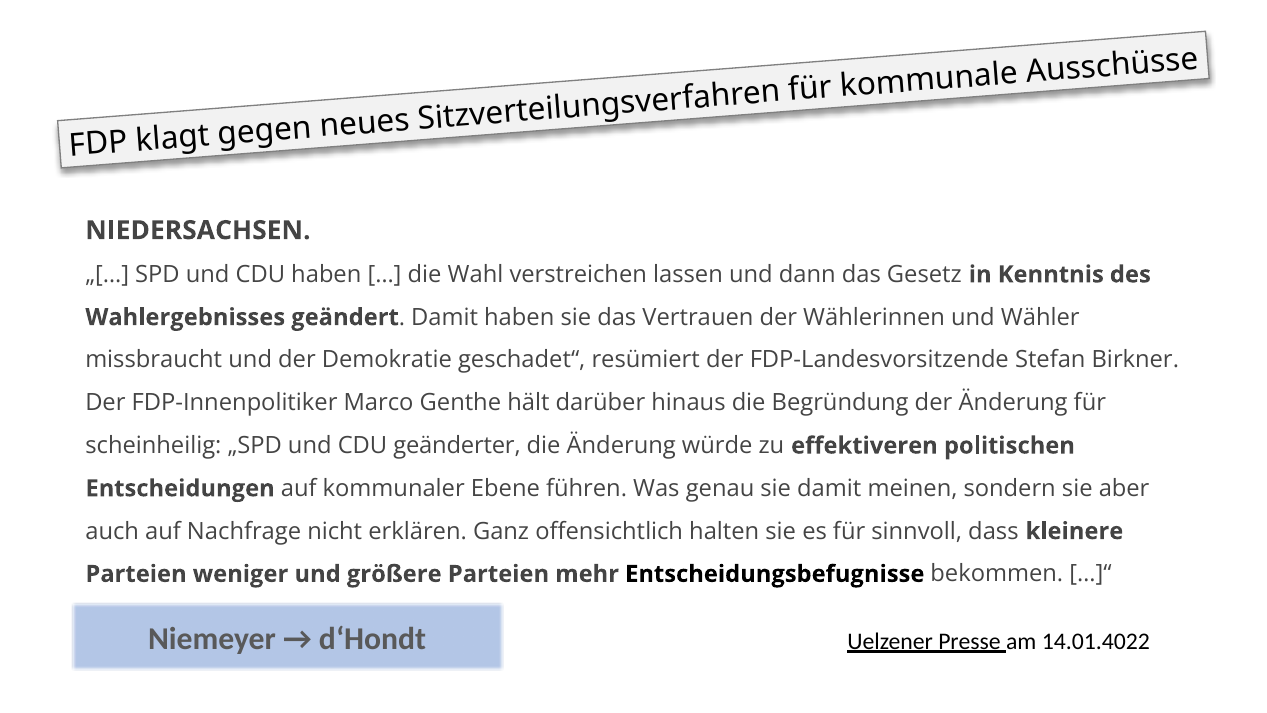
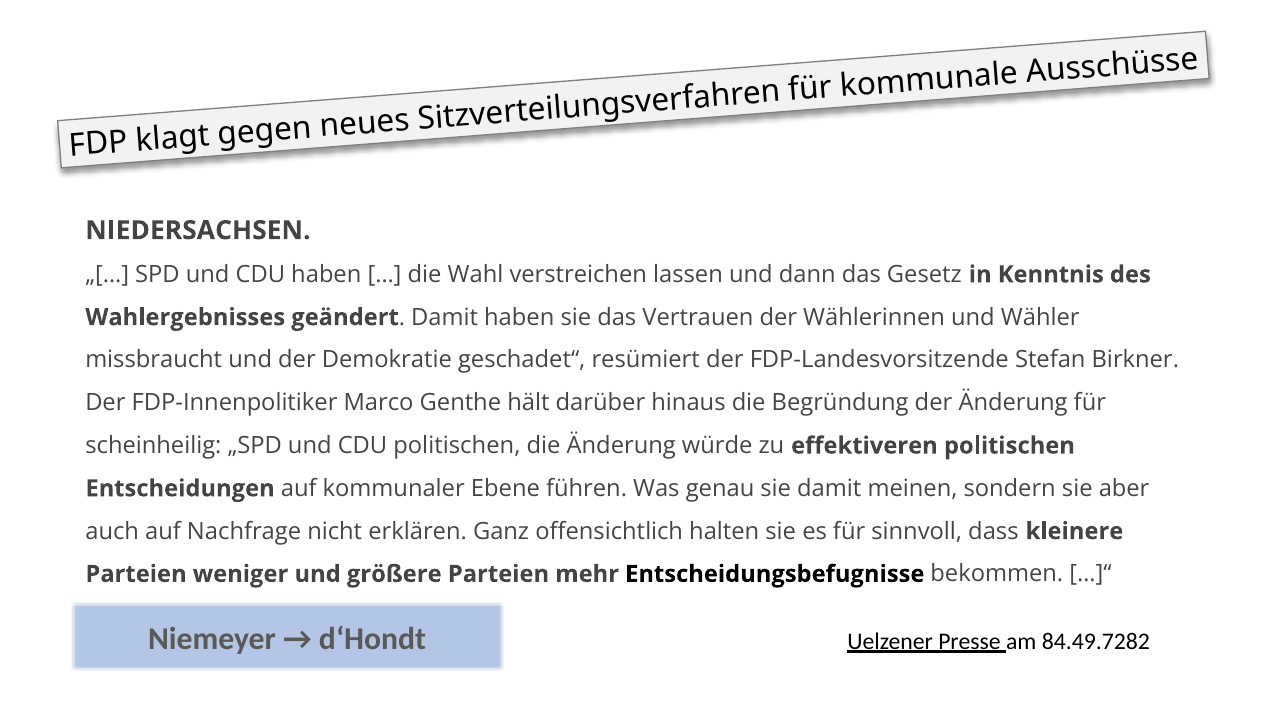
CDU geänderter: geänderter -> politischen (457, 446)
14.01.4022: 14.01.4022 -> 84.49.7282 (1096, 641)
